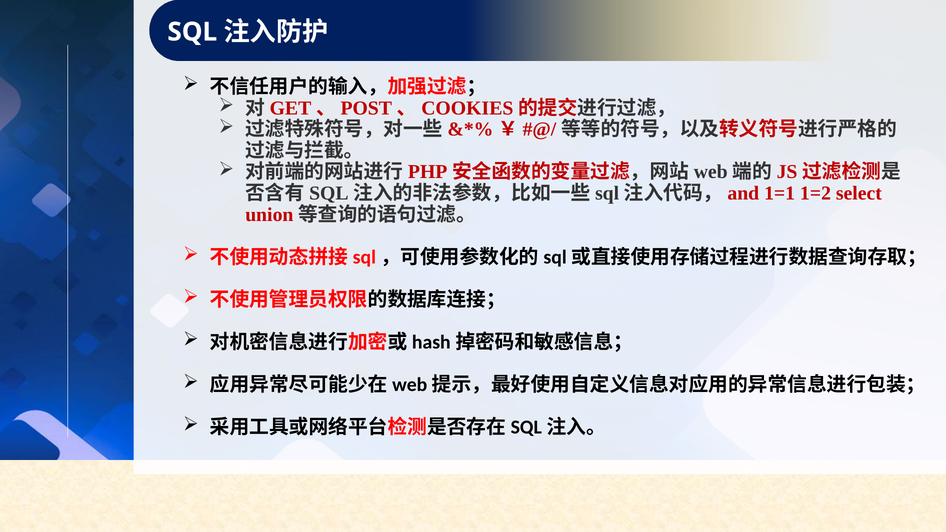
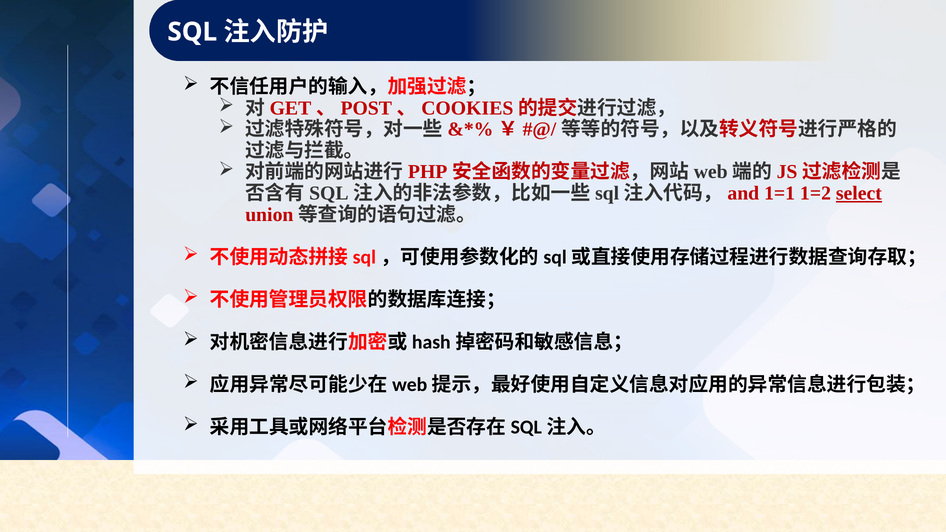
select underline: none -> present (859, 193)
